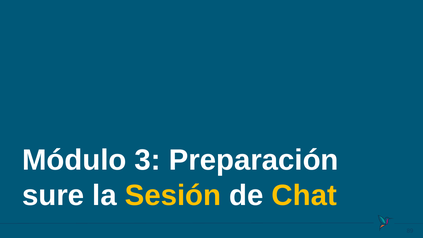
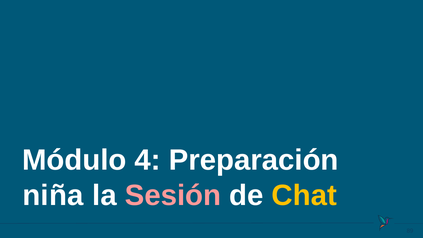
3: 3 -> 4 (148, 160)
sure: sure -> niña (53, 195)
Sesión colour: yellow -> pink (173, 195)
